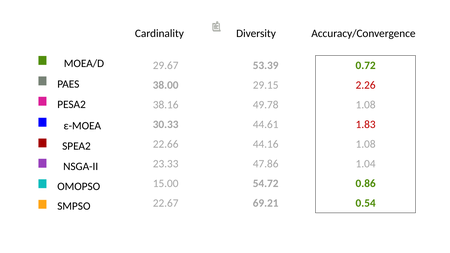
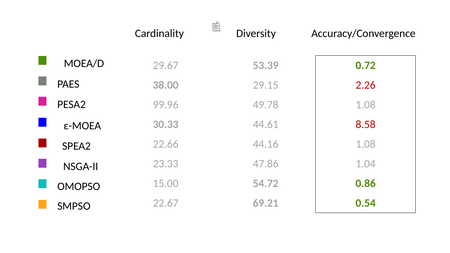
38.16: 38.16 -> 99.96 (166, 105)
1.83: 1.83 -> 8.58 (366, 124)
